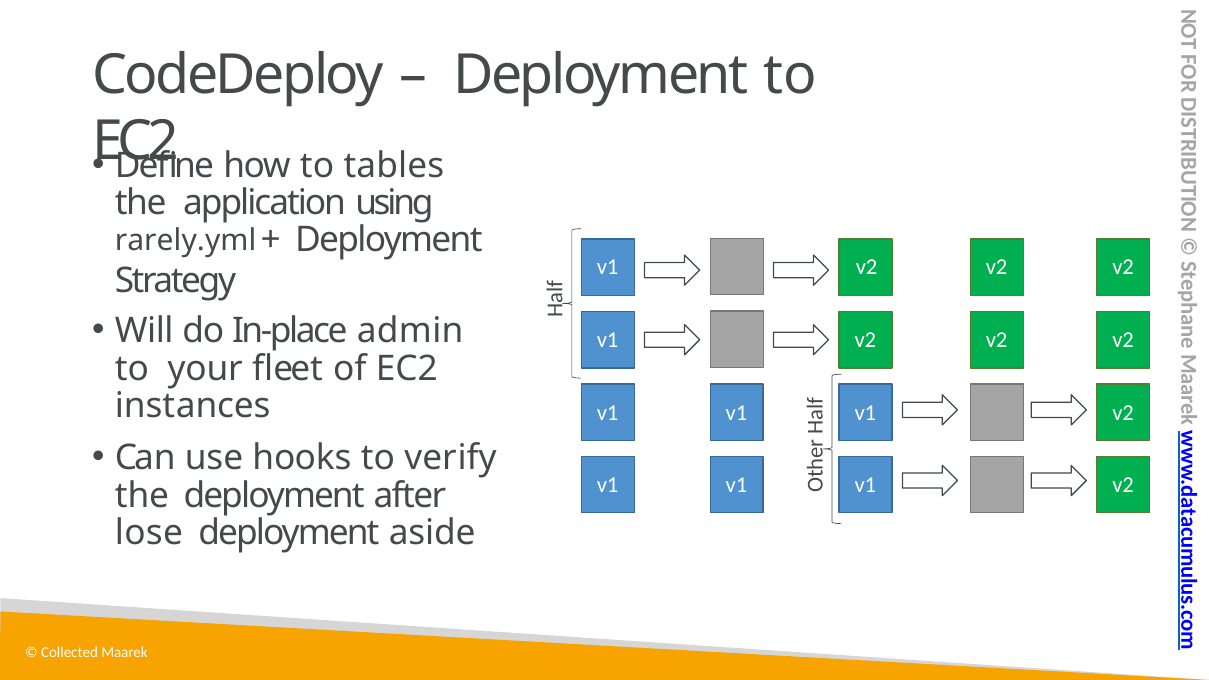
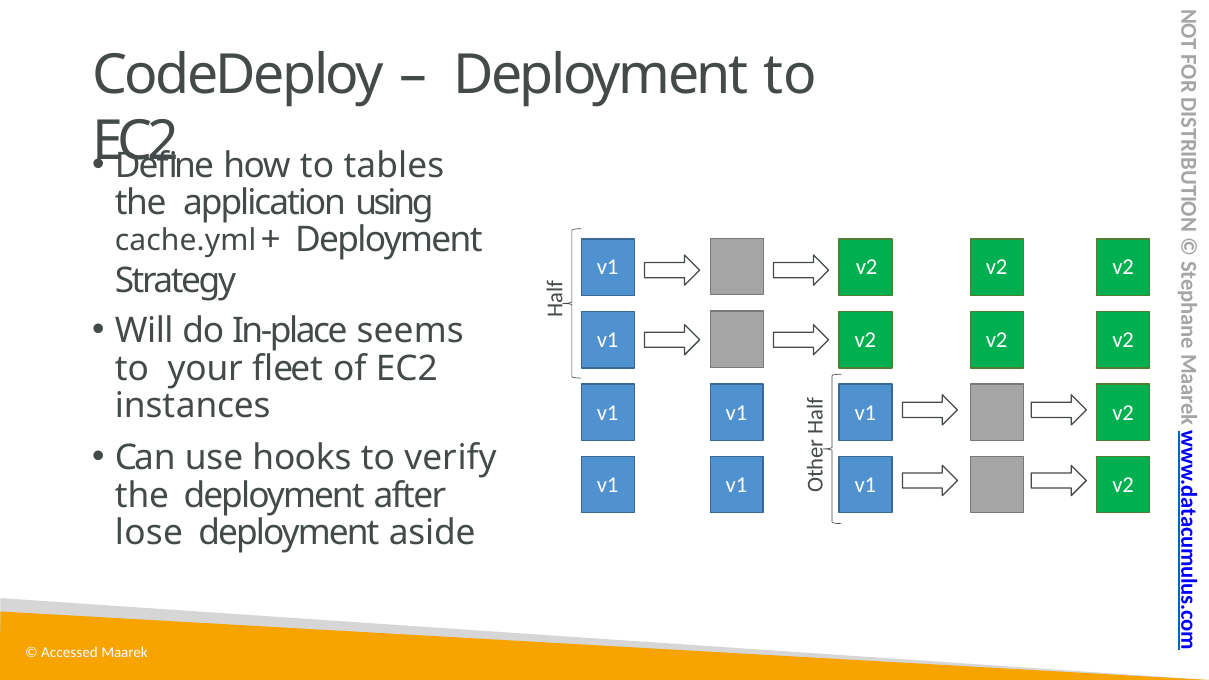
rarely.yml: rarely.yml -> cache.yml (186, 241)
admin: admin -> seems (410, 331)
Collected: Collected -> Accessed (69, 652)
